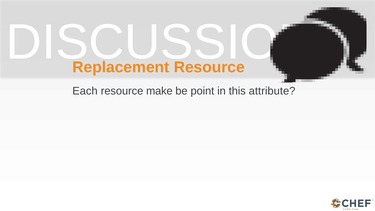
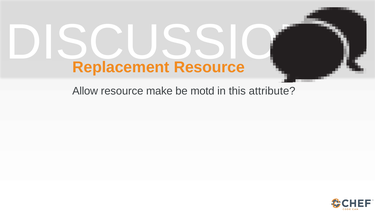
Each: Each -> Allow (85, 91)
point: point -> motd (202, 91)
